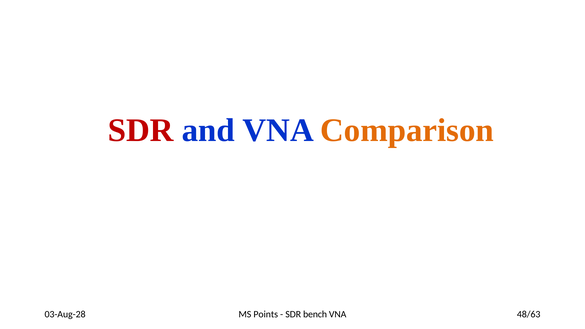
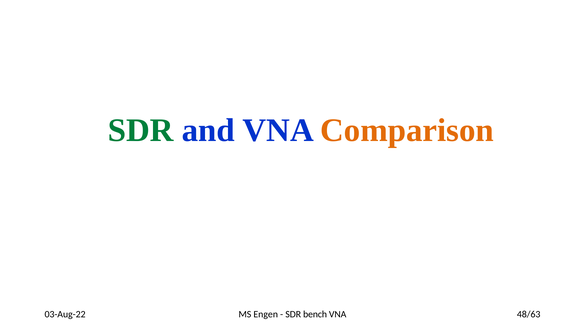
SDR colour: red -> green (141, 130)
Points: Points -> Engen (266, 314)
03-Aug-28: 03-Aug-28 -> 03-Aug-22 (65, 314)
